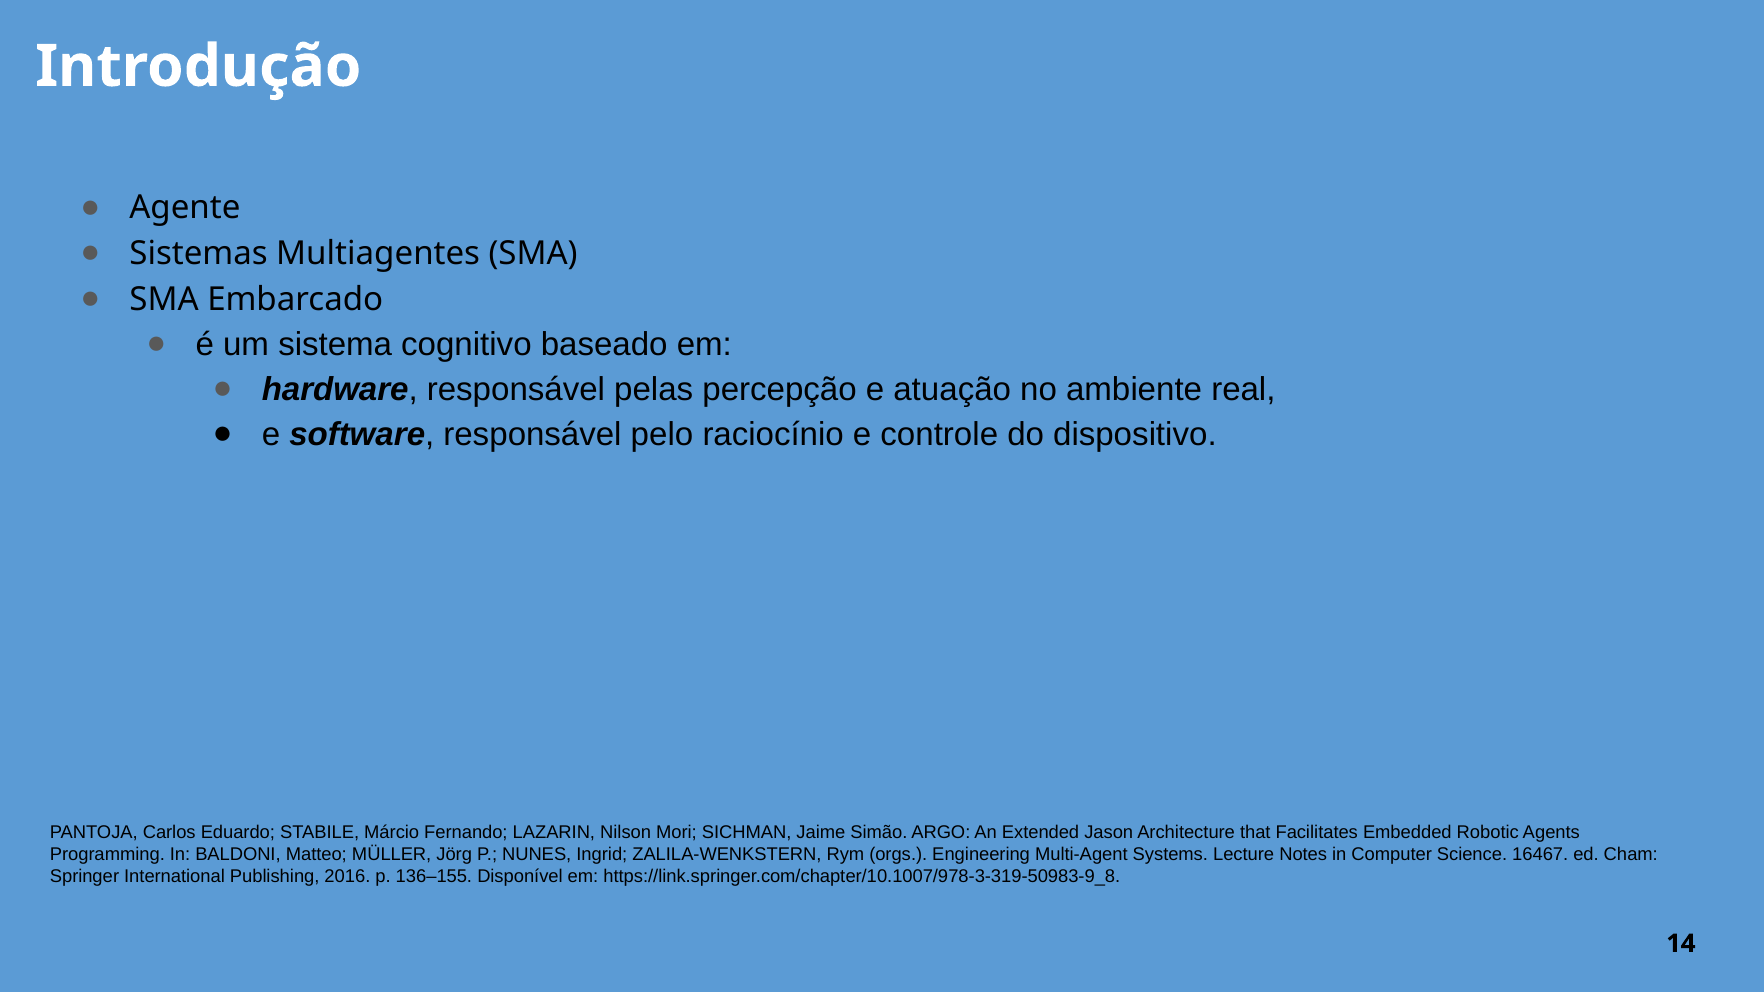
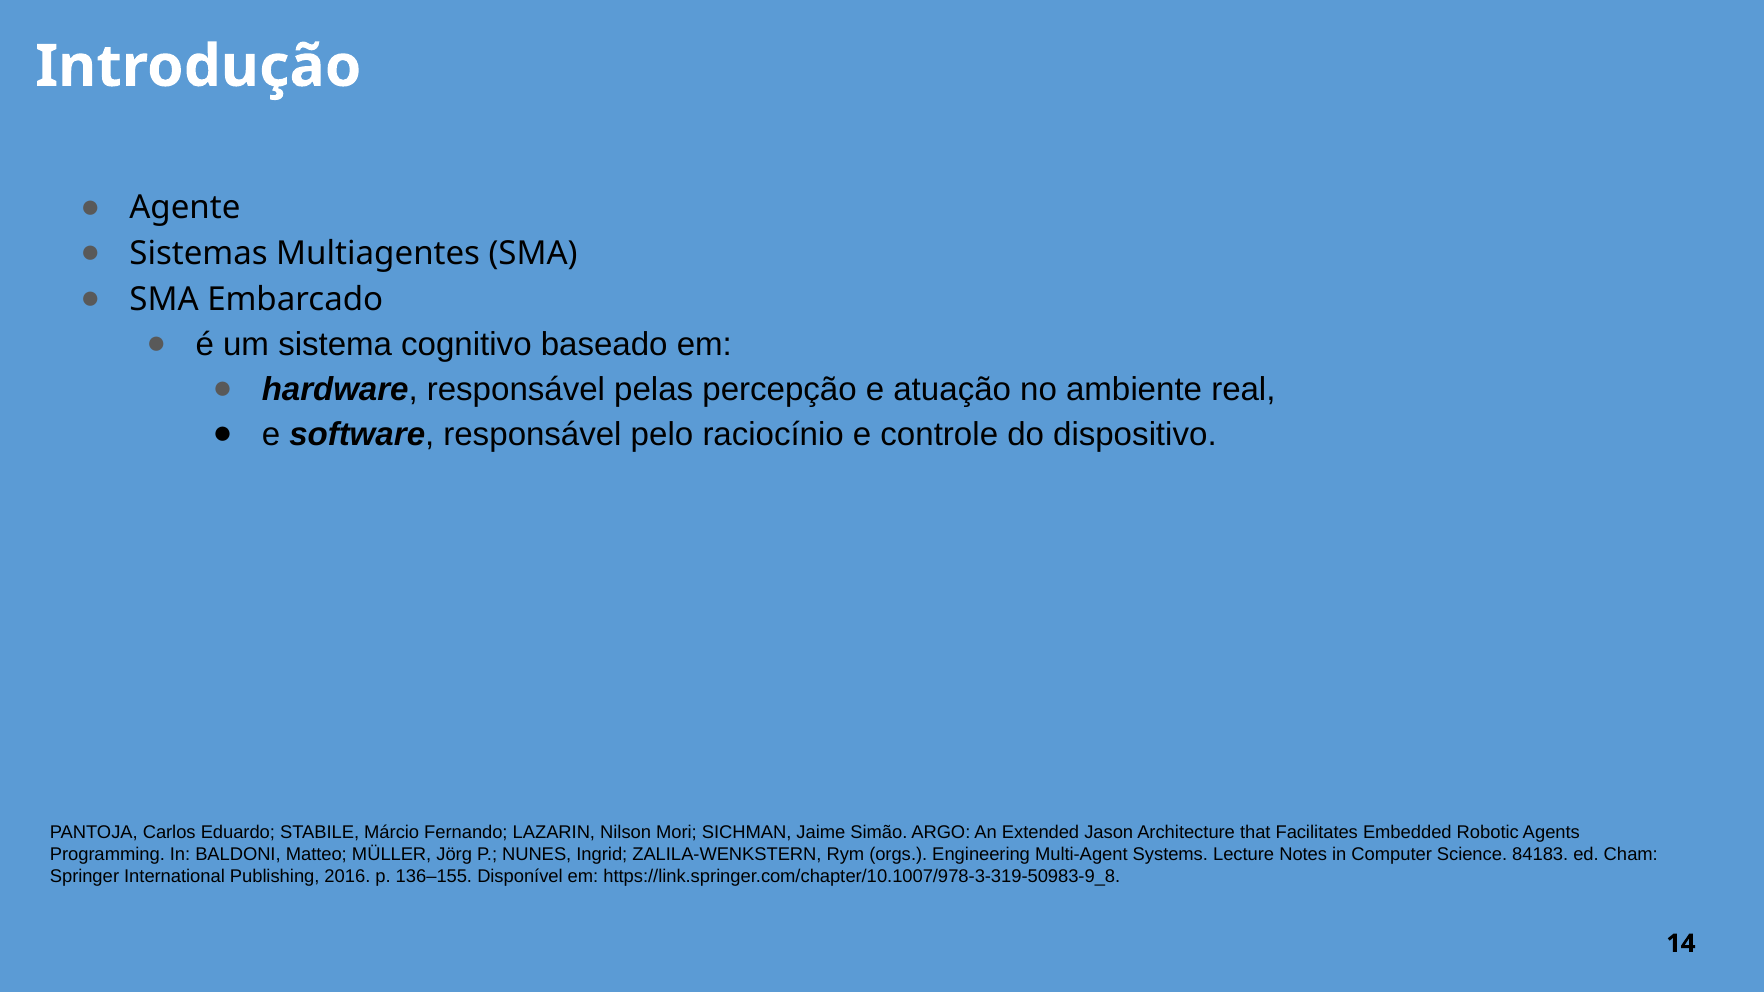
16467: 16467 -> 84183 (1540, 854)
